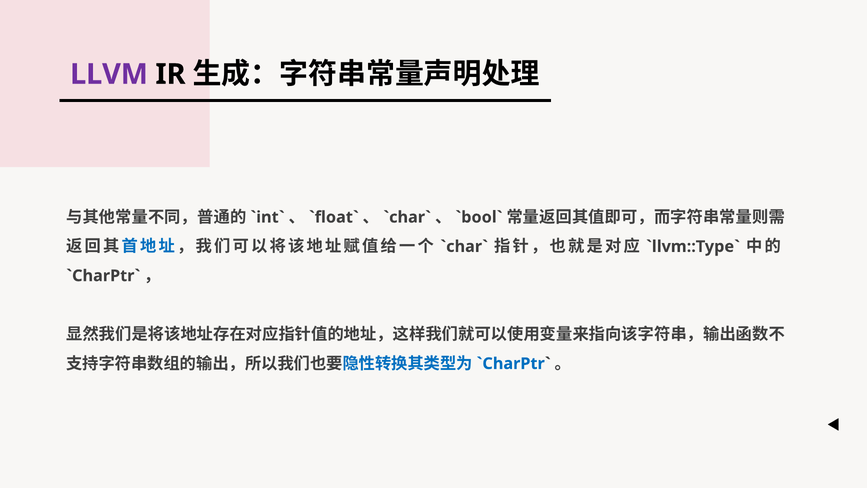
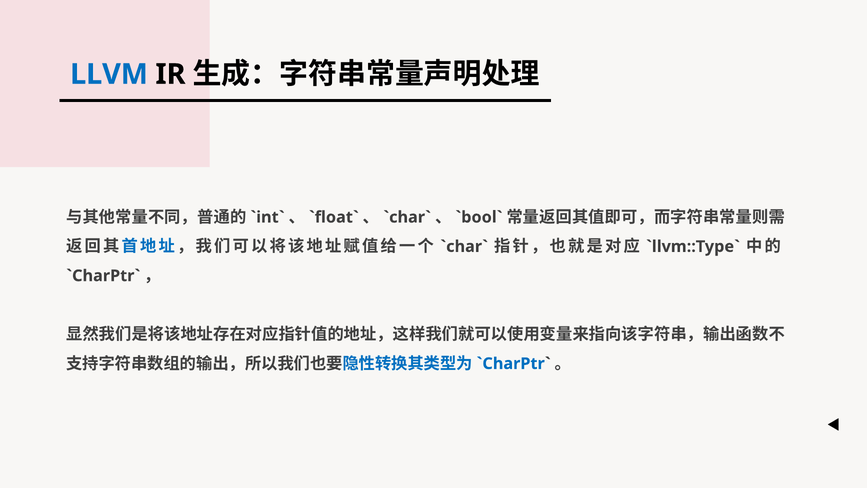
LLVM colour: purple -> blue (109, 74)
